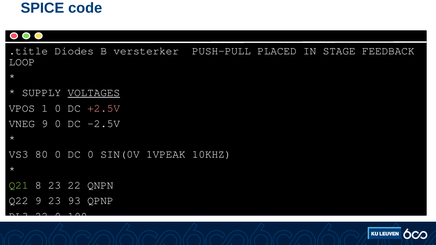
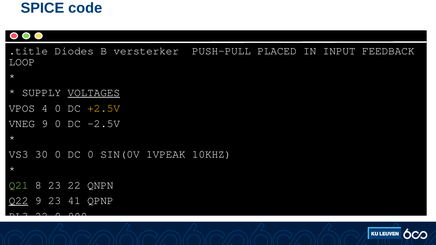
STAGE: STAGE -> INPUT (339, 51)
1: 1 -> 4 (45, 108)
+2.5V colour: pink -> yellow (104, 108)
80: 80 -> 30 (41, 155)
Q22 underline: none -> present (19, 201)
93: 93 -> 41 (74, 201)
190: 190 -> 900 (77, 216)
